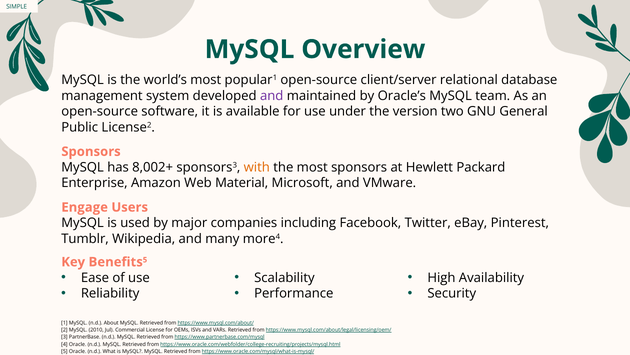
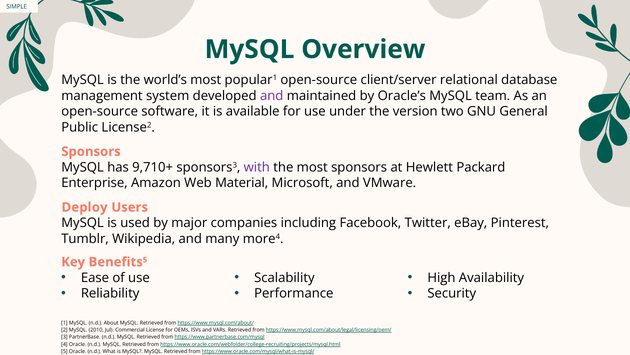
8,002+: 8,002+ -> 9,710+ (153, 167)
with colour: orange -> purple (257, 167)
Engage: Engage -> Deploy (85, 207)
